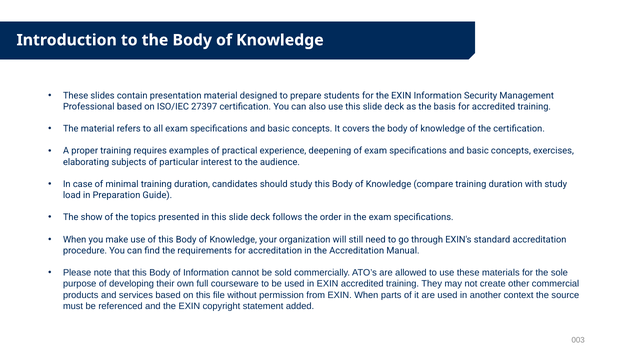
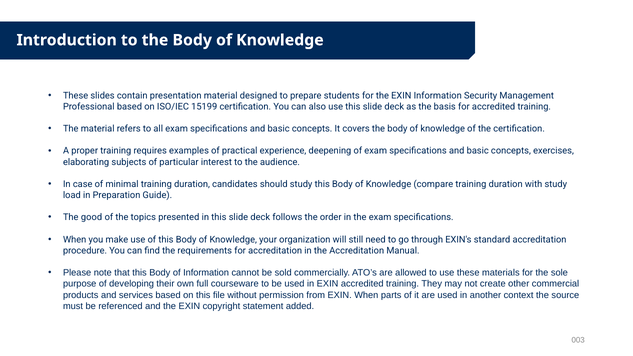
27397: 27397 -> 15199 (204, 107)
show: show -> good (92, 217)
